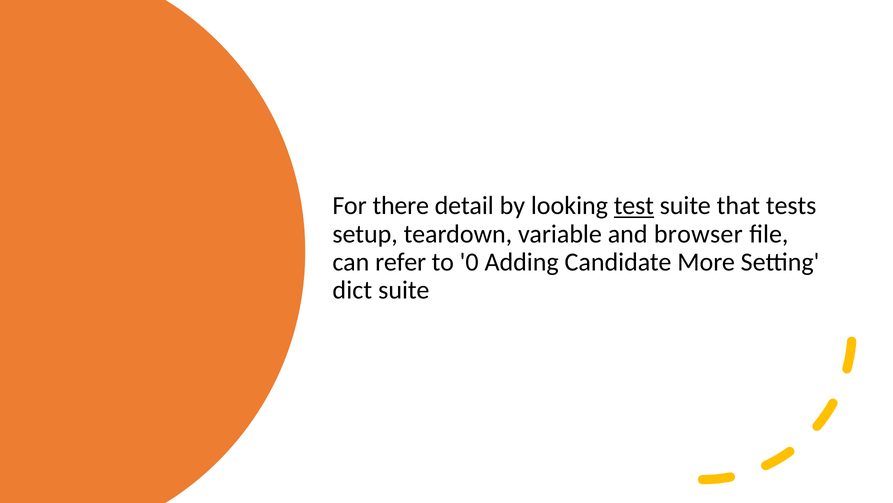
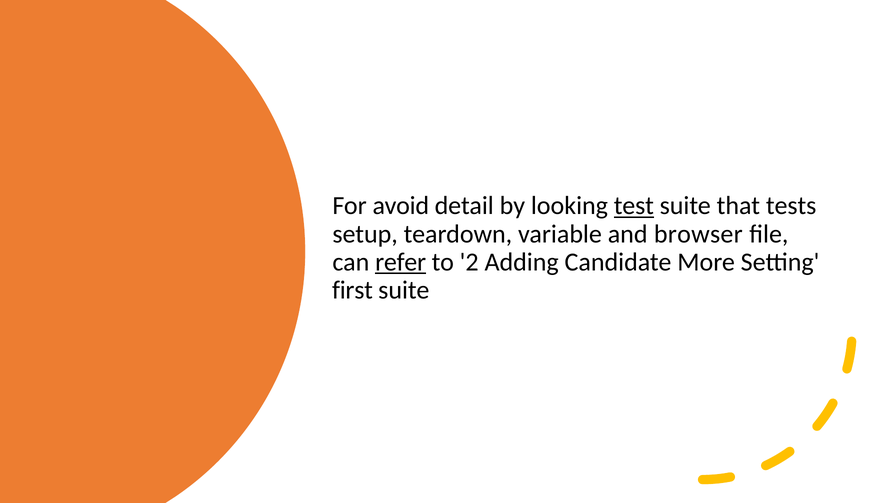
there: there -> avoid (401, 206)
refer underline: none -> present (401, 262)
0: 0 -> 2 (469, 262)
dict: dict -> first (353, 290)
